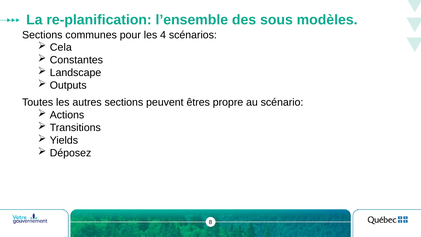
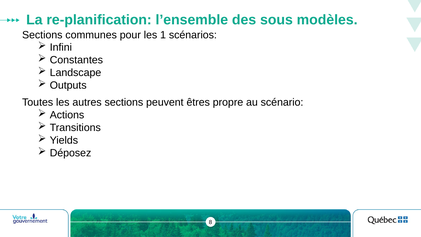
4: 4 -> 1 (163, 35)
Cela: Cela -> Infini (61, 47)
